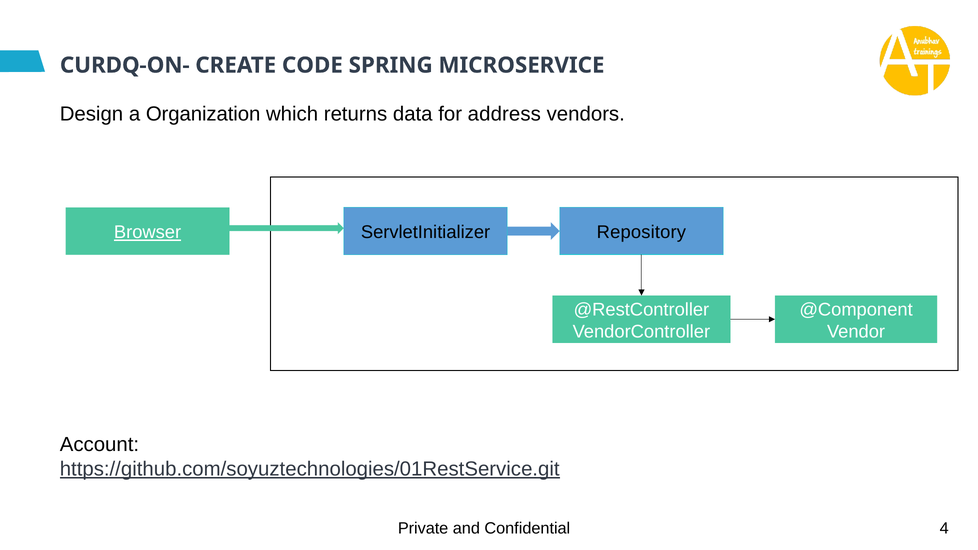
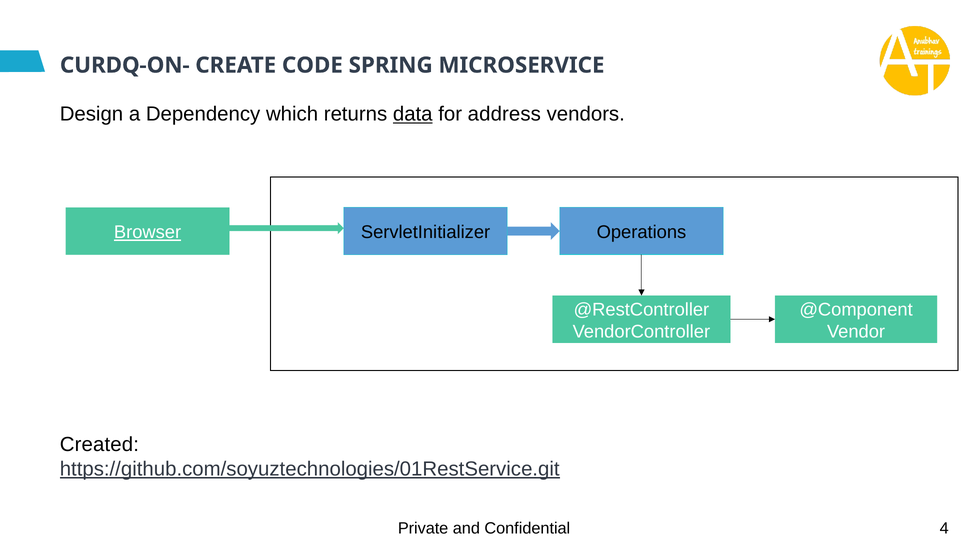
Organization: Organization -> Dependency (203, 114)
data underline: none -> present (413, 114)
Repository: Repository -> Operations (641, 232)
Account: Account -> Created (99, 444)
